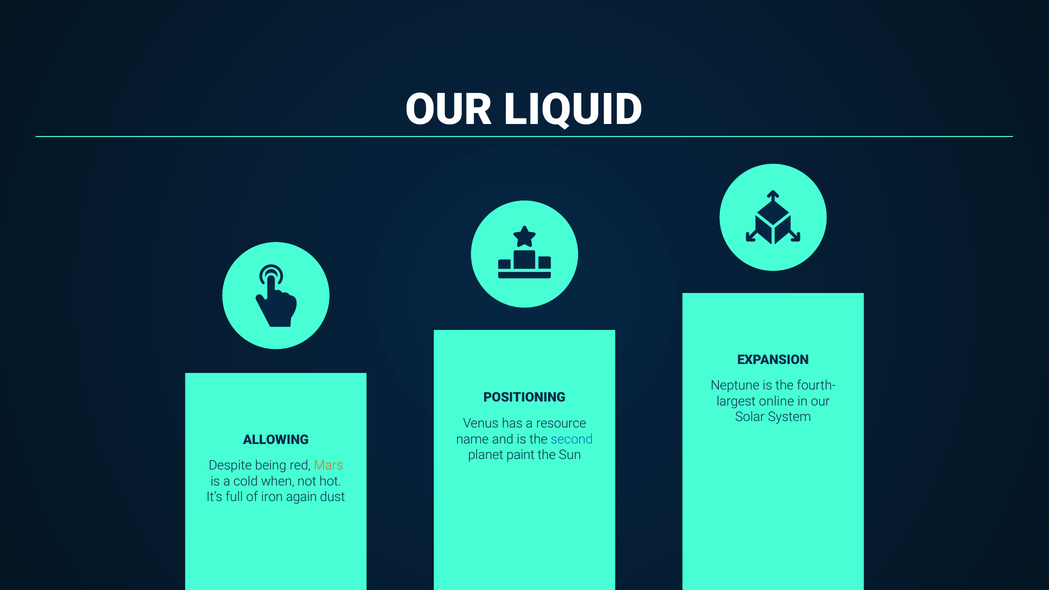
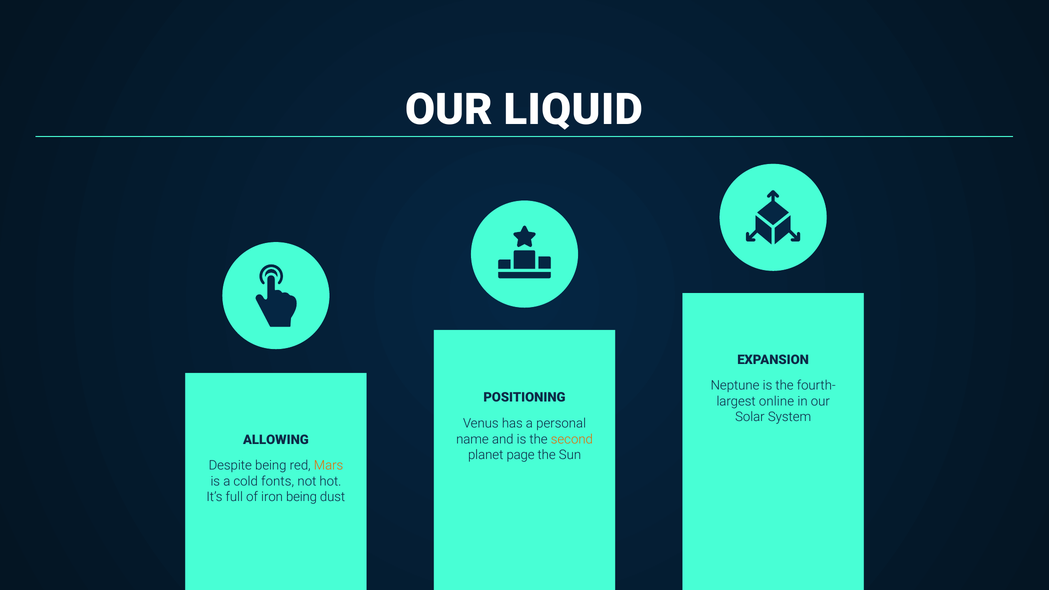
resource: resource -> personal (561, 423)
second colour: blue -> orange (572, 439)
paint: paint -> page (521, 455)
when: when -> fonts (278, 481)
iron again: again -> being (301, 497)
